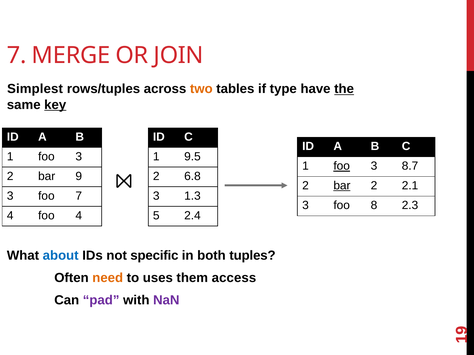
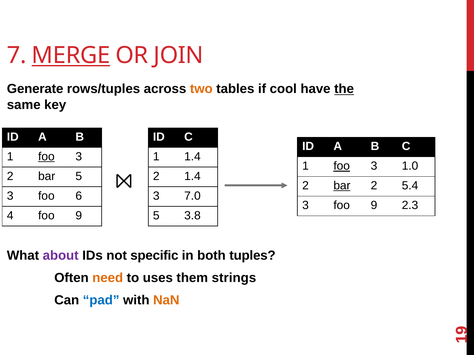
MERGE underline: none -> present (71, 55)
Simplest: Simplest -> Generate (35, 89)
type: type -> cool (283, 89)
key underline: present -> none (55, 105)
foo underline: none -> present (46, 157)
1 9.5: 9.5 -> 1.4 (192, 157)
8.7: 8.7 -> 1.0 (410, 166)
bar 9: 9 -> 5 (79, 177)
2 6.8: 6.8 -> 1.4 (192, 177)
2.1: 2.1 -> 5.4 (410, 186)
foo 7: 7 -> 6 (79, 196)
1.3: 1.3 -> 7.0 (192, 196)
3 foo 8: 8 -> 9 (374, 206)
4 foo 4: 4 -> 9 (79, 216)
2.4: 2.4 -> 3.8 (192, 216)
about colour: blue -> purple (61, 256)
access: access -> strings (234, 278)
pad colour: purple -> blue (101, 301)
NaN colour: purple -> orange (166, 301)
